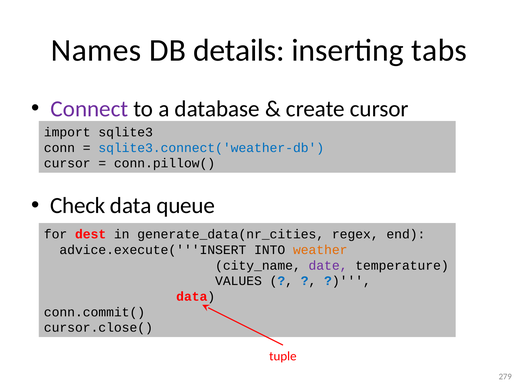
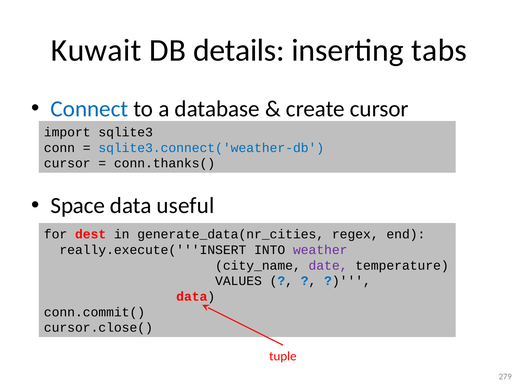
Names: Names -> Kuwait (96, 50)
Connect colour: purple -> blue (89, 109)
conn.pillow(: conn.pillow( -> conn.thanks( (165, 163)
Check: Check -> Space (78, 206)
queue: queue -> useful (185, 206)
advice.execute('''INSERT: advice.execute('''INSERT -> really.execute('''INSERT (153, 250)
weather colour: orange -> purple (320, 250)
